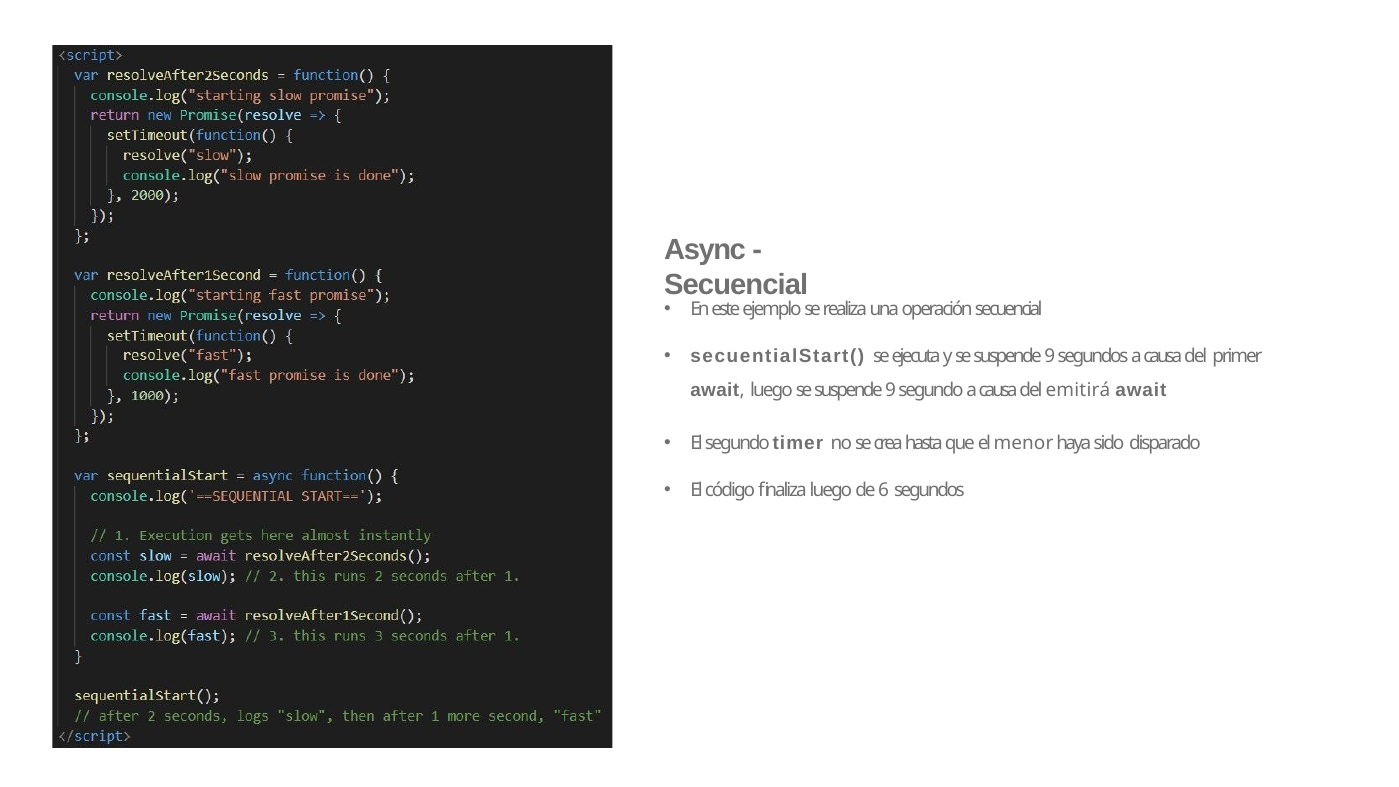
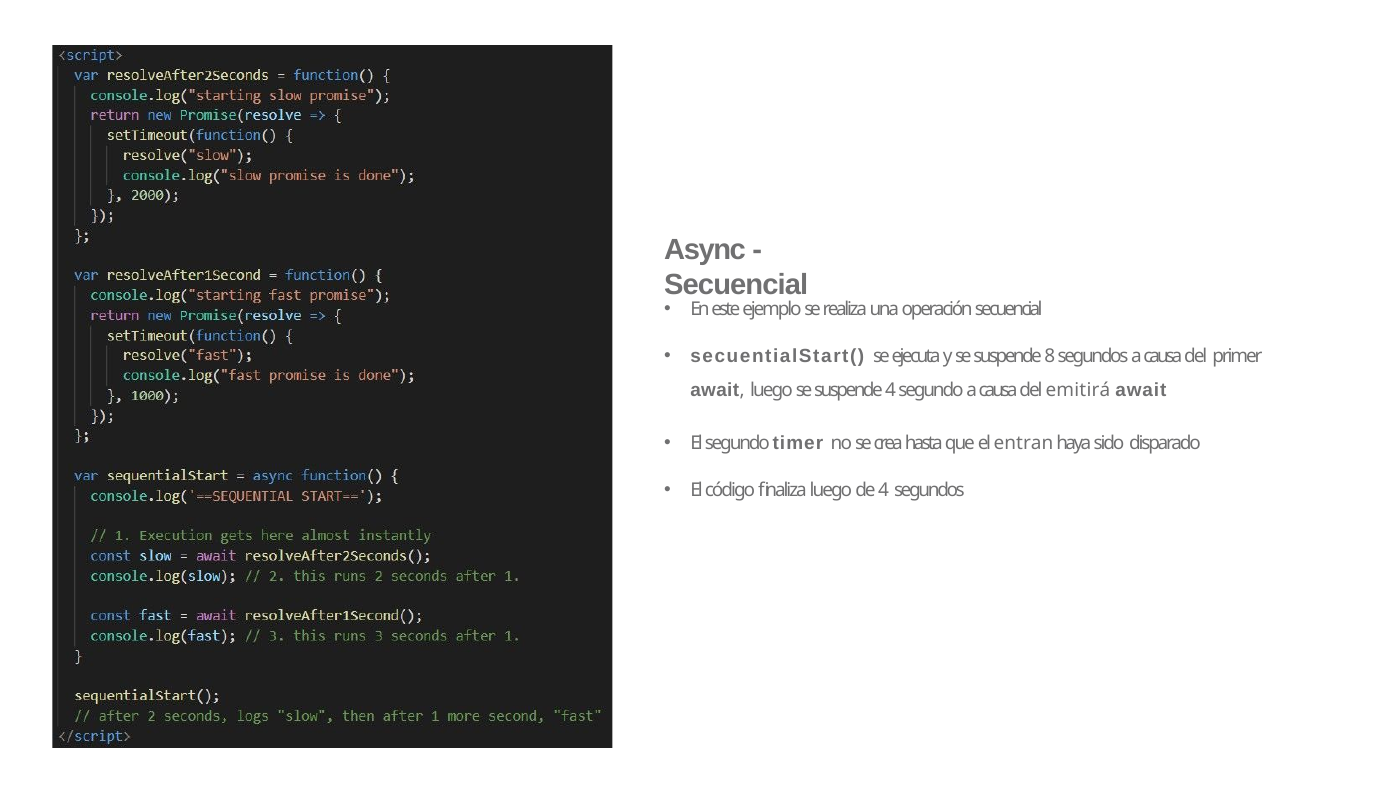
y se suspende 9: 9 -> 8 (1050, 356)
luego se suspende 9: 9 -> 4 (891, 390)
menor: menor -> entran (1023, 443)
de 6: 6 -> 4 (884, 490)
